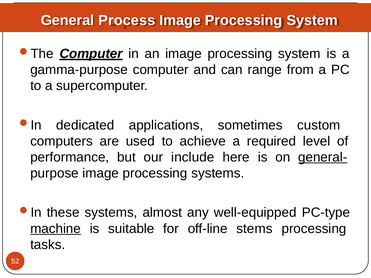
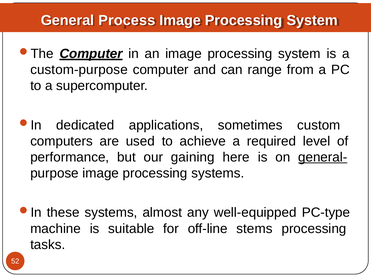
gamma-purpose: gamma-purpose -> custom-purpose (79, 70)
include: include -> gaining (193, 157)
machine underline: present -> none (56, 229)
